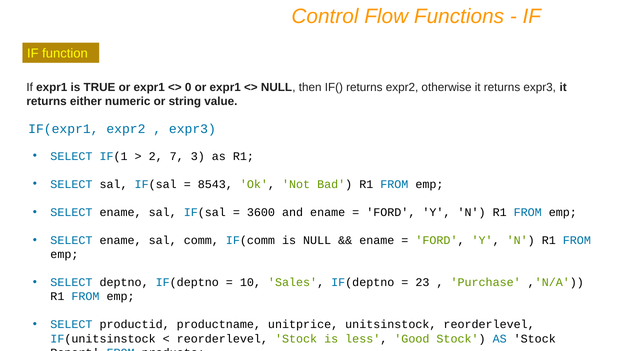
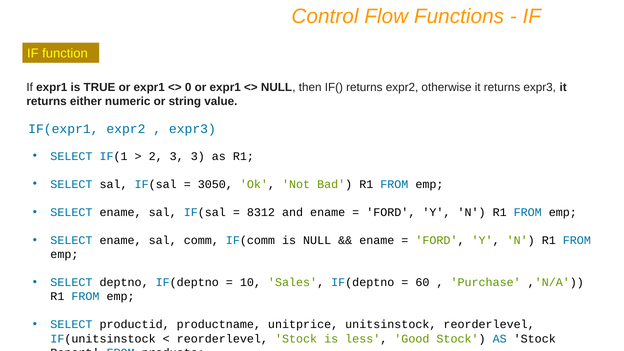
2 7: 7 -> 3 (177, 156)
8543: 8543 -> 3050 (215, 184)
3600: 3600 -> 8312 (261, 212)
23: 23 -> 60 (422, 283)
